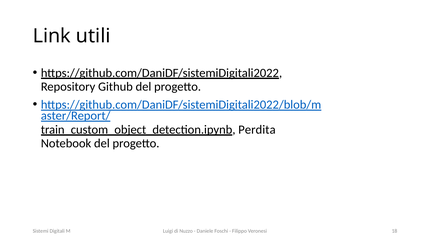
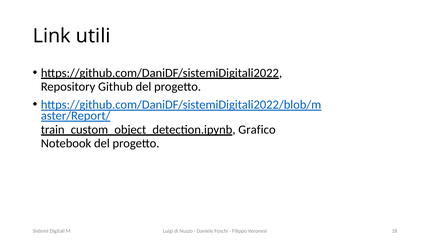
Perdita: Perdita -> Grafico (257, 130)
